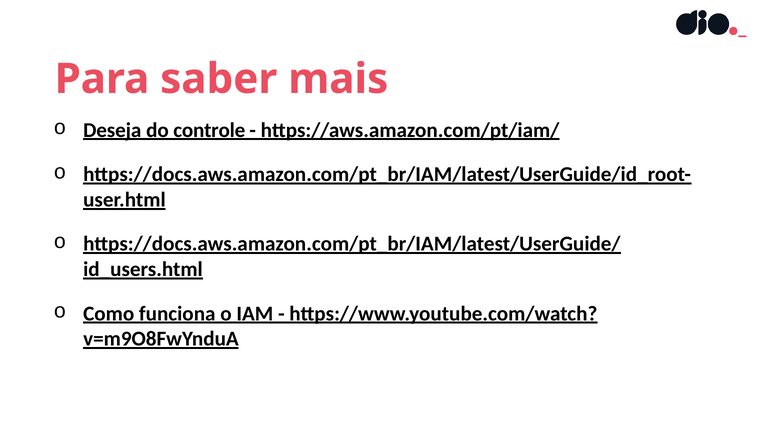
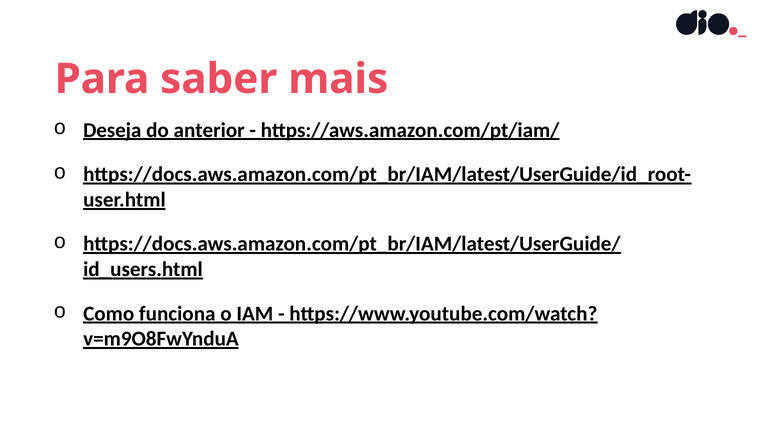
controle: controle -> anterior (209, 130)
